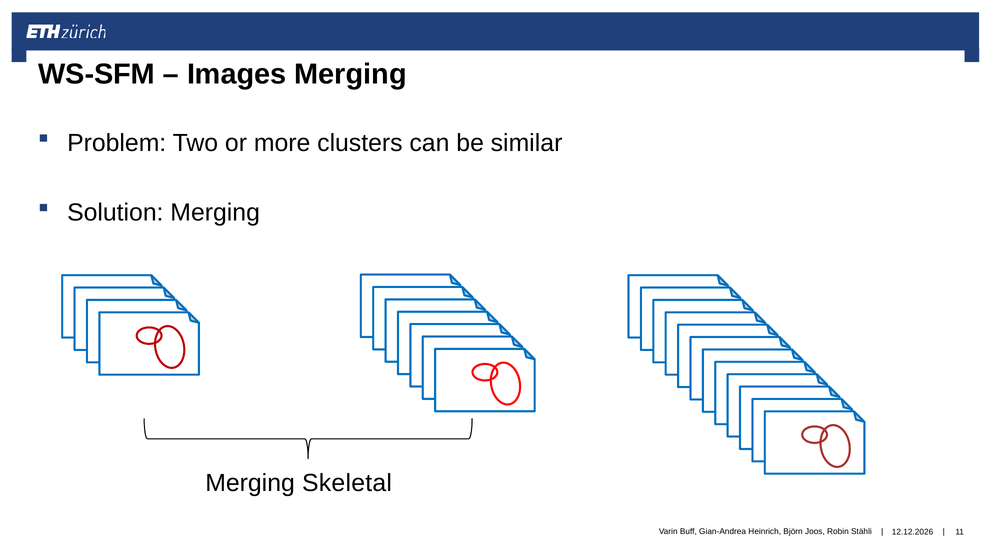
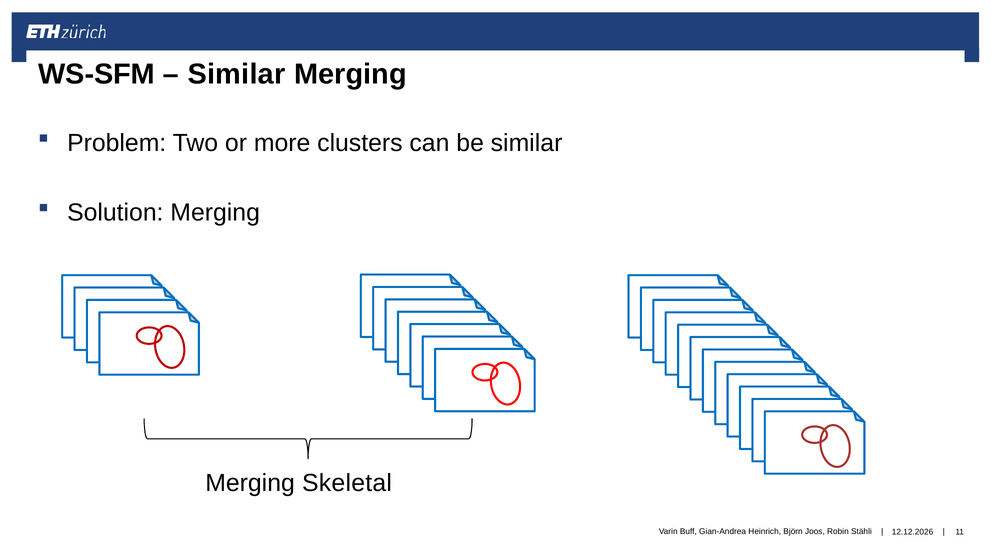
Images: Images -> Similar (237, 74)
